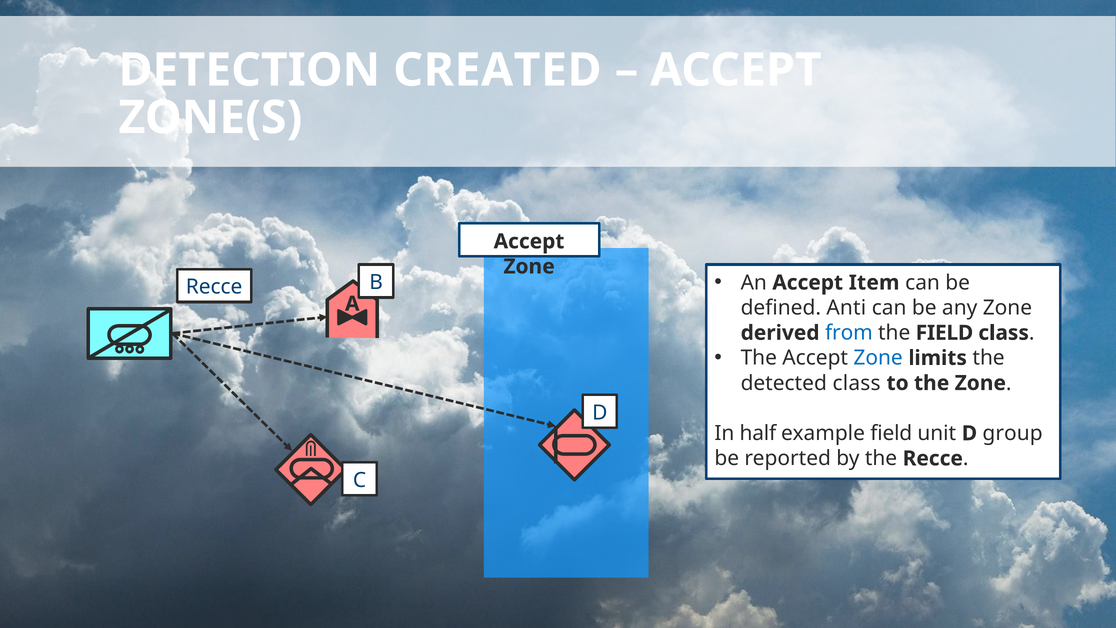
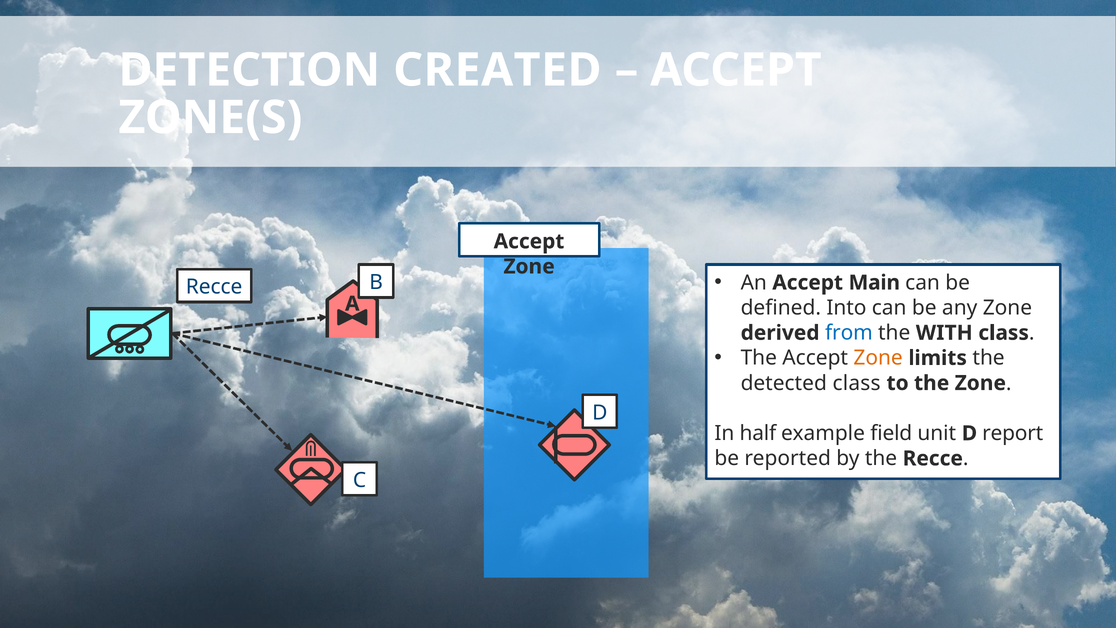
Item: Item -> Main (874, 283)
Anti: Anti -> Into (846, 308)
the FIELD: FIELD -> WITH (944, 333)
Zone colour: blue -> orange (878, 358)
group: group -> report (1013, 433)
